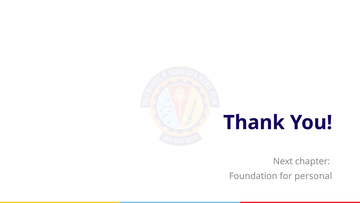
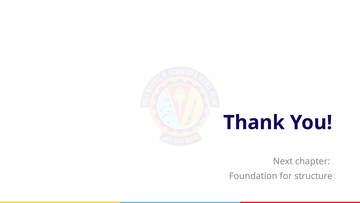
personal: personal -> structure (313, 176)
